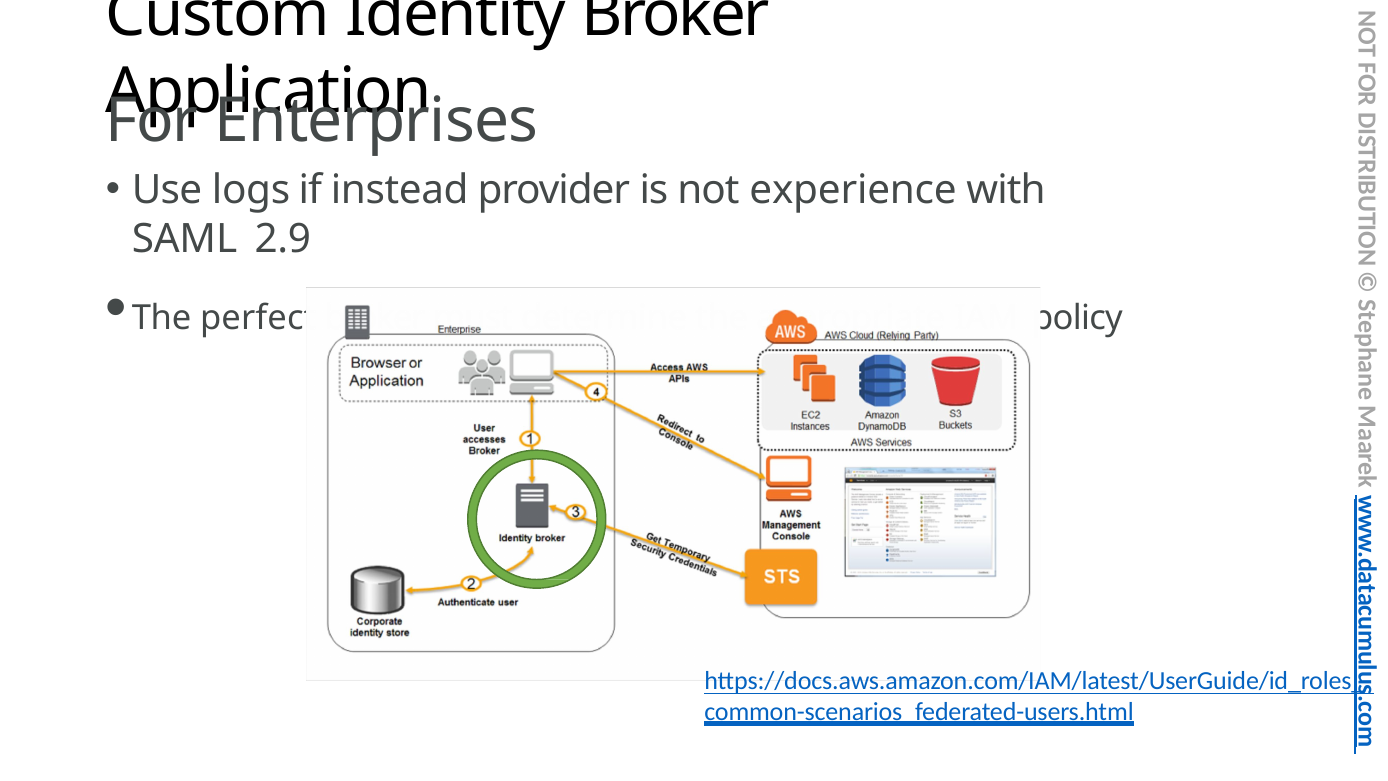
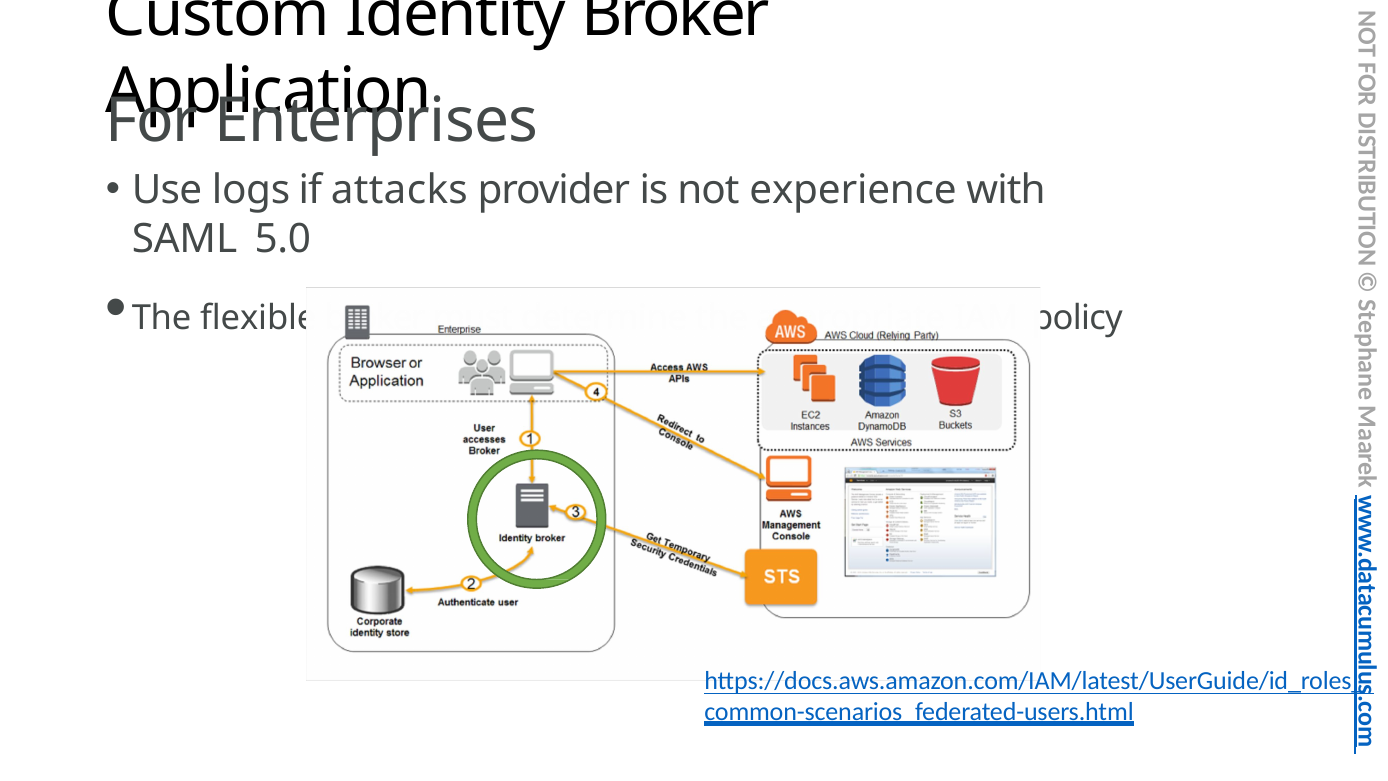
instead: instead -> attacks (399, 190)
2.9: 2.9 -> 5.0 (283, 239)
perfect: perfect -> flexible (258, 318)
